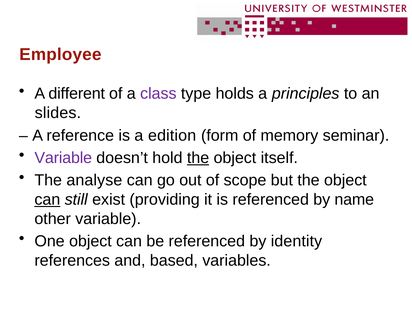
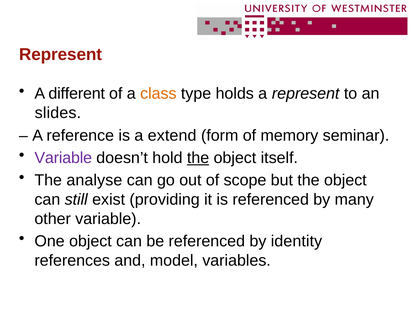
Employee: Employee -> Represent (61, 54)
class colour: purple -> orange (158, 94)
a principles: principles -> represent (306, 94)
edition: edition -> extend (172, 135)
can underline: present -> none (47, 200)
name: name -> many (354, 200)
based: based -> model (174, 260)
